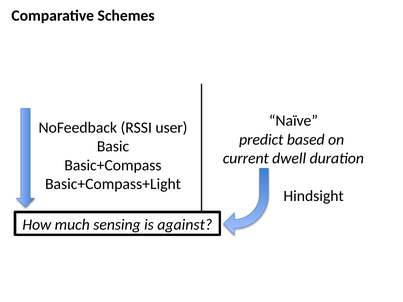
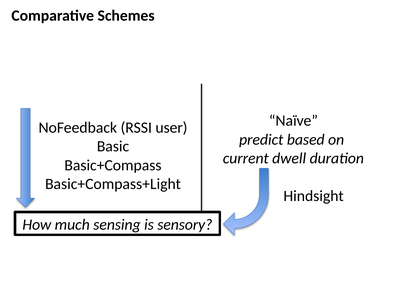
against: against -> sensory (185, 225)
